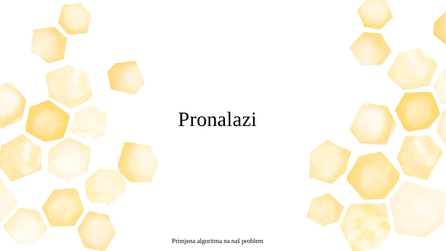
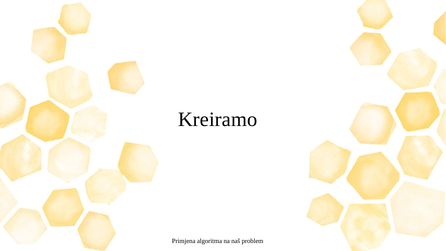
Pronalazi: Pronalazi -> Kreiramo (218, 119)
